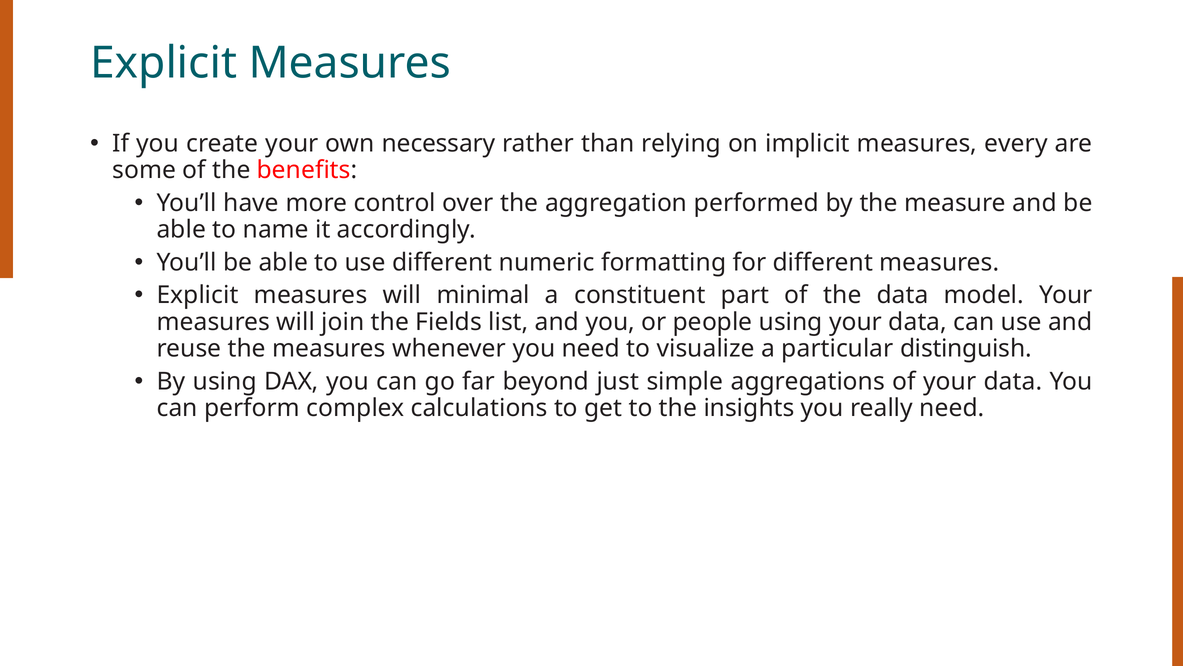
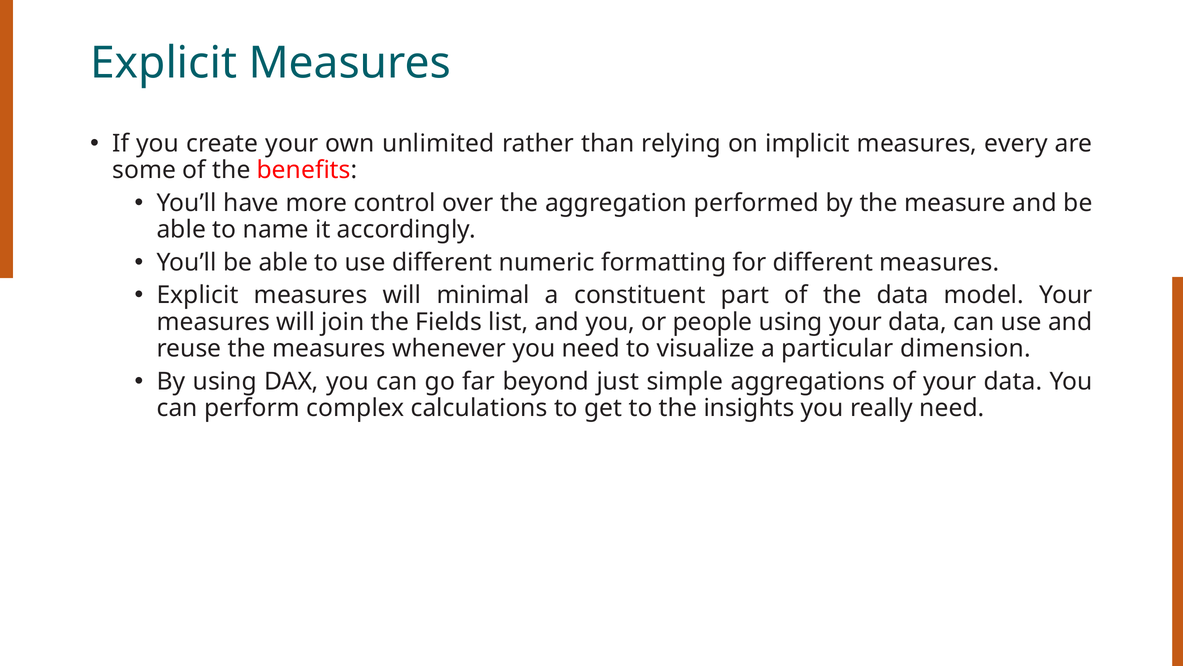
necessary: necessary -> unlimited (438, 143)
distinguish: distinguish -> dimension (966, 348)
